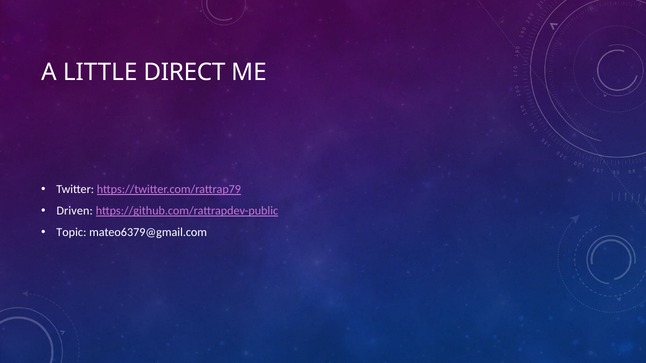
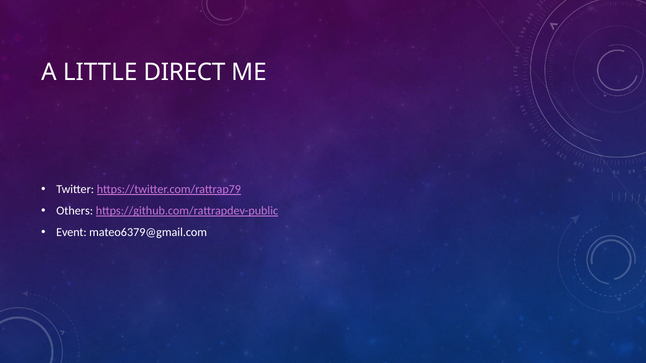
Driven: Driven -> Others (75, 211)
Topic: Topic -> Event (71, 233)
